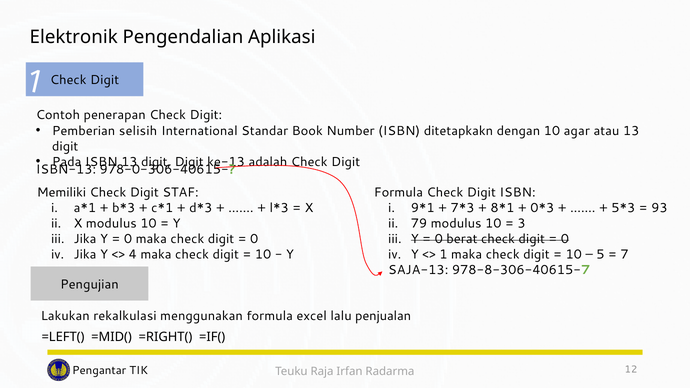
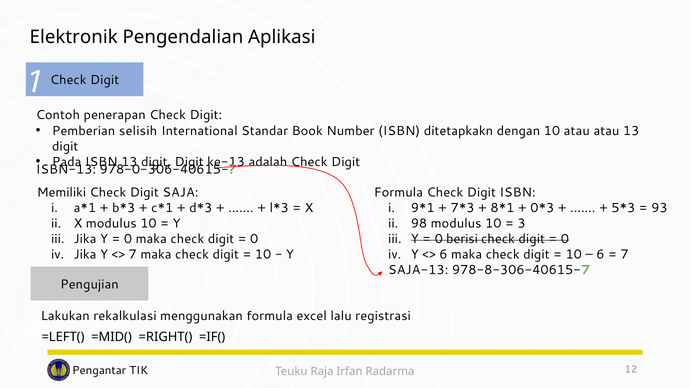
10 agar: agar -> atau (577, 131)
STAF: STAF -> SAJA (180, 193)
79: 79 -> 98 (419, 224)
berat: berat -> berisi (462, 239)
4: 4 -> 7 (133, 255)
1: 1 -> 6 (443, 255)
5: 5 -> 6 (600, 255)
penjualan: penjualan -> registrasi (383, 316)
